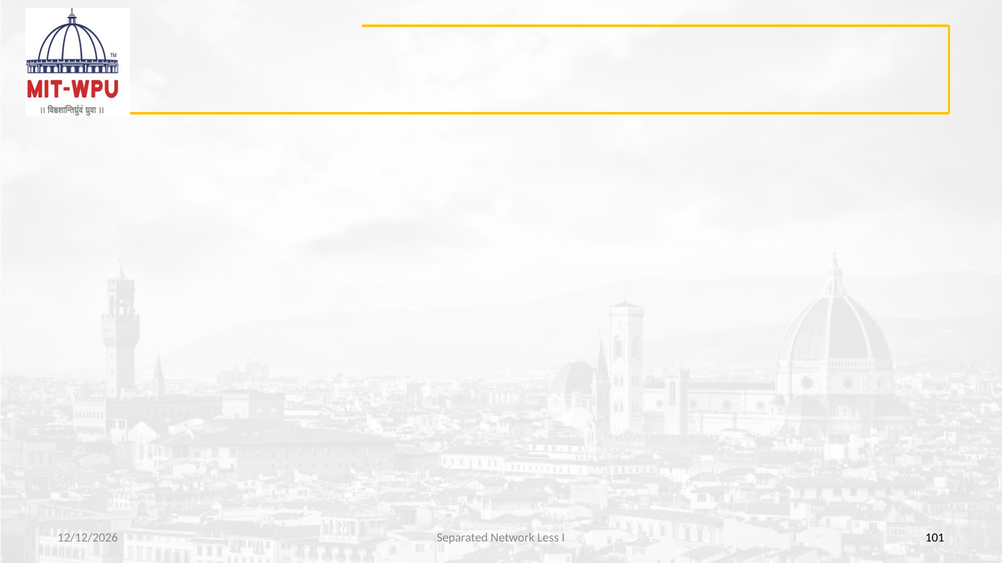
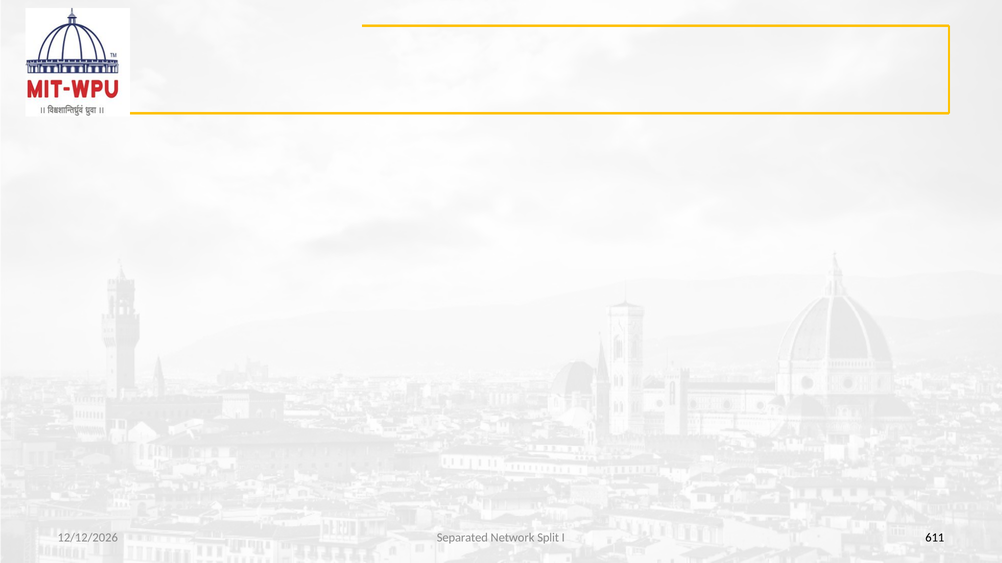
Less: Less -> Split (548, 538)
101: 101 -> 611 (935, 538)
